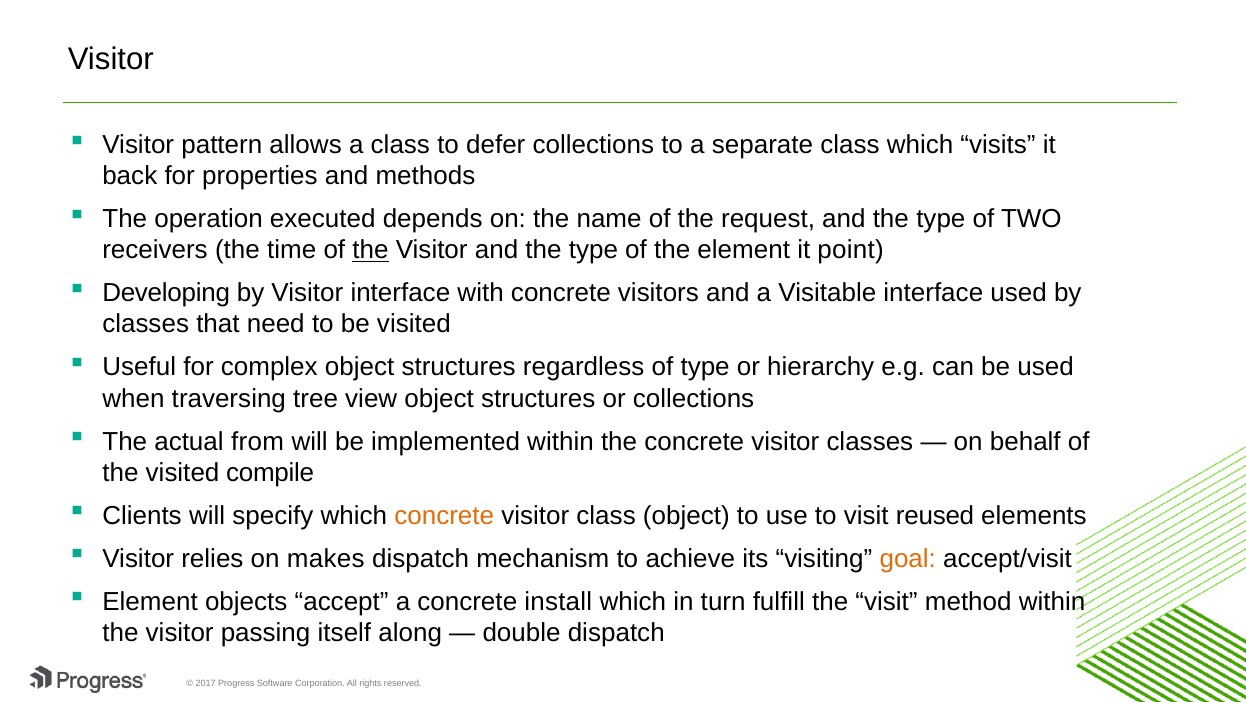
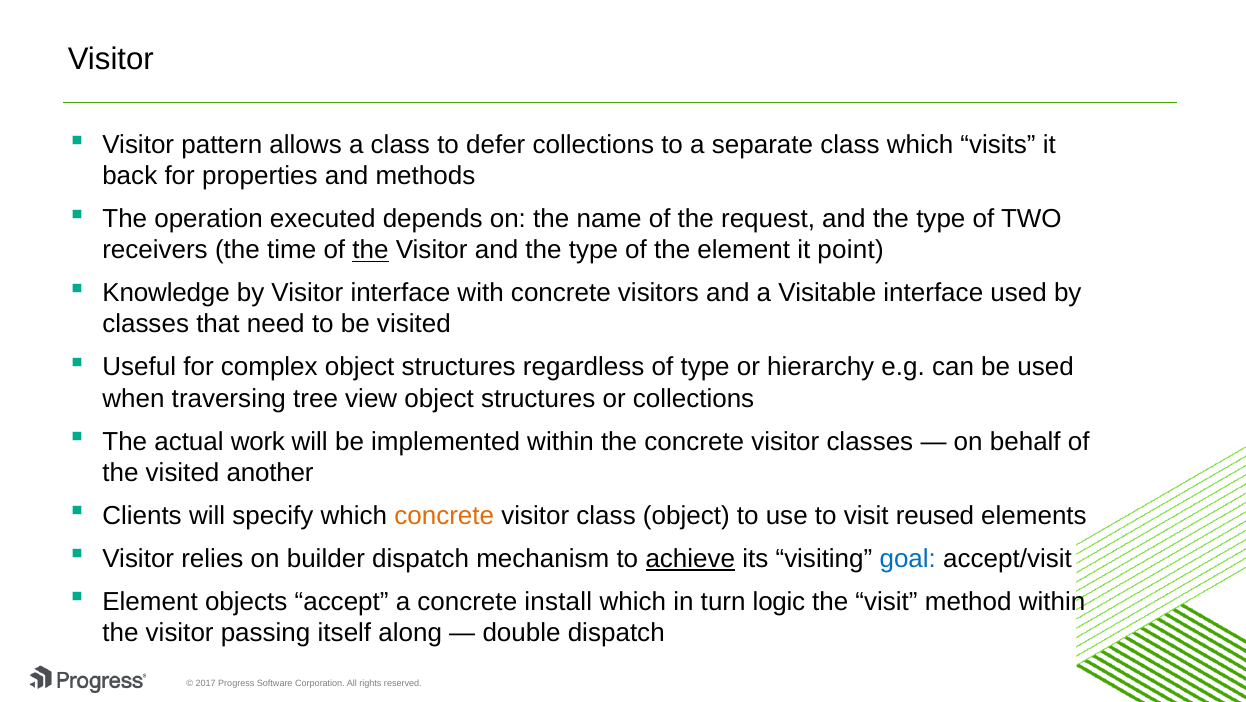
Developing: Developing -> Knowledge (166, 293)
from: from -> work (258, 441)
compile: compile -> another (270, 472)
makes: makes -> builder (326, 558)
achieve underline: none -> present (690, 558)
goal colour: orange -> blue (908, 558)
fulfill: fulfill -> logic (779, 601)
